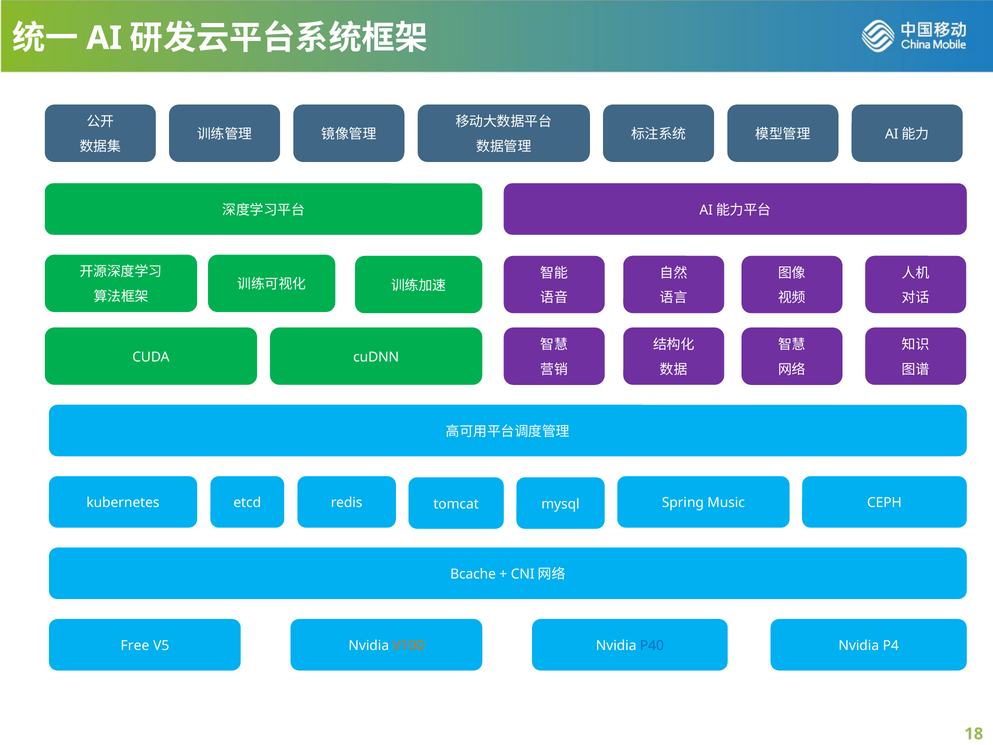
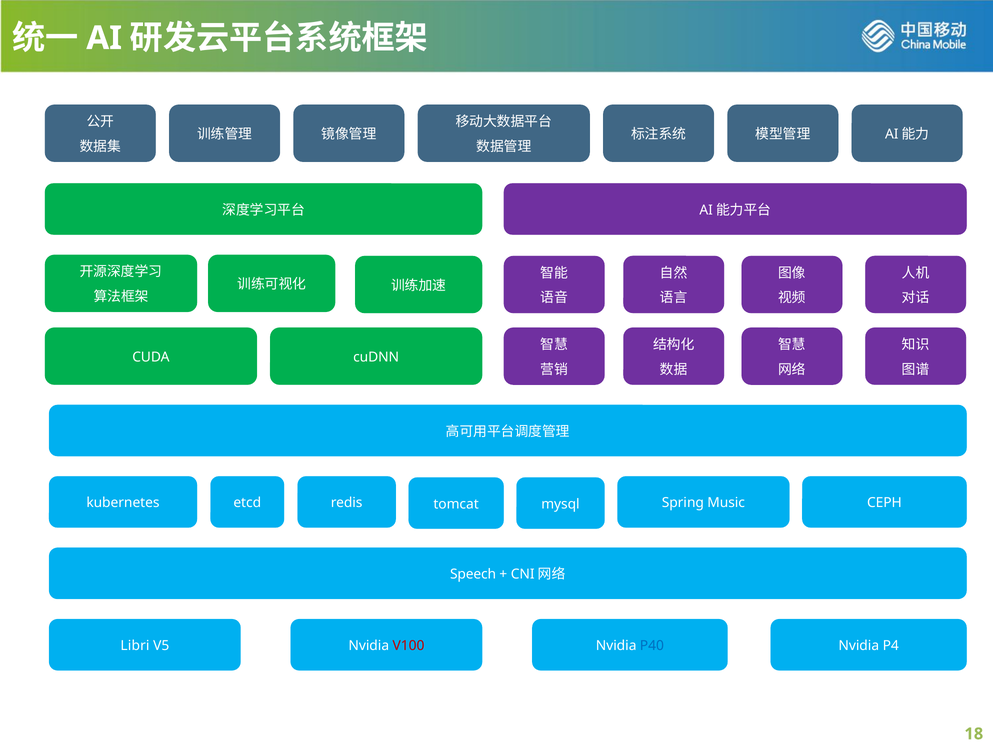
Bcache: Bcache -> Speech (473, 574)
Free: Free -> Libri (135, 645)
V100 colour: orange -> red (408, 645)
